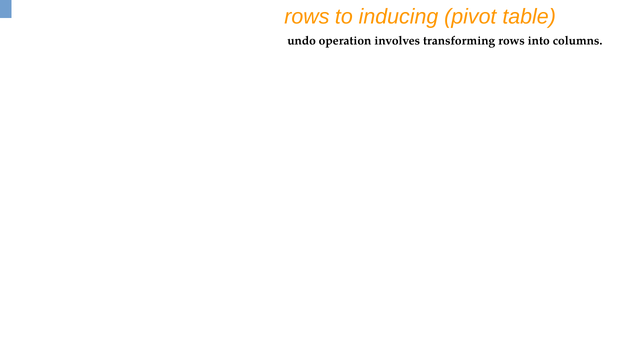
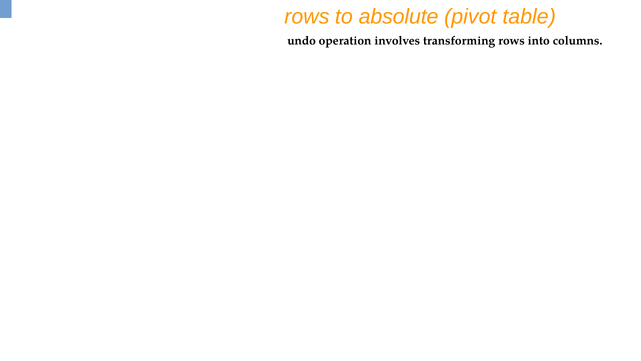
inducing: inducing -> absolute (399, 17)
